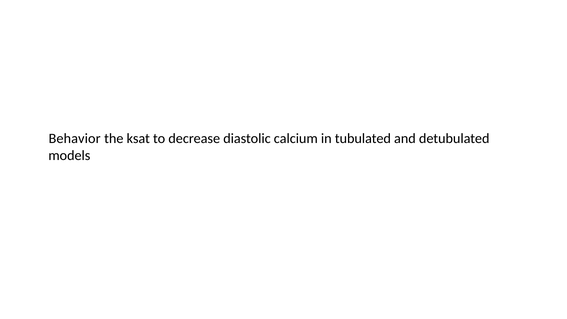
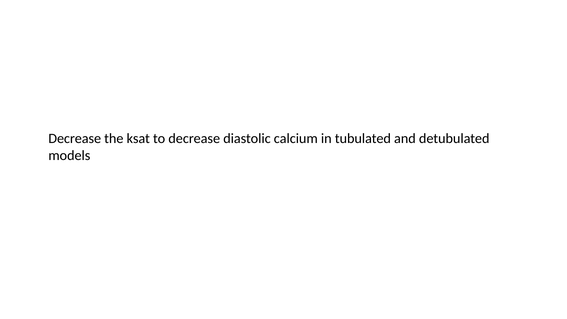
Behavior: Behavior -> Decrease (75, 138)
